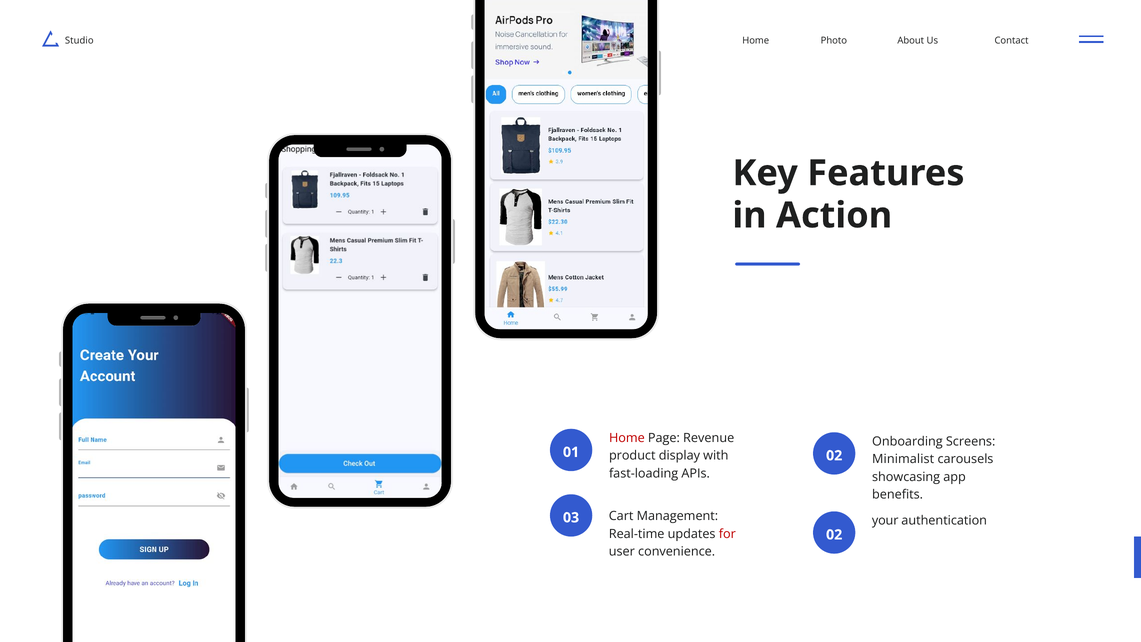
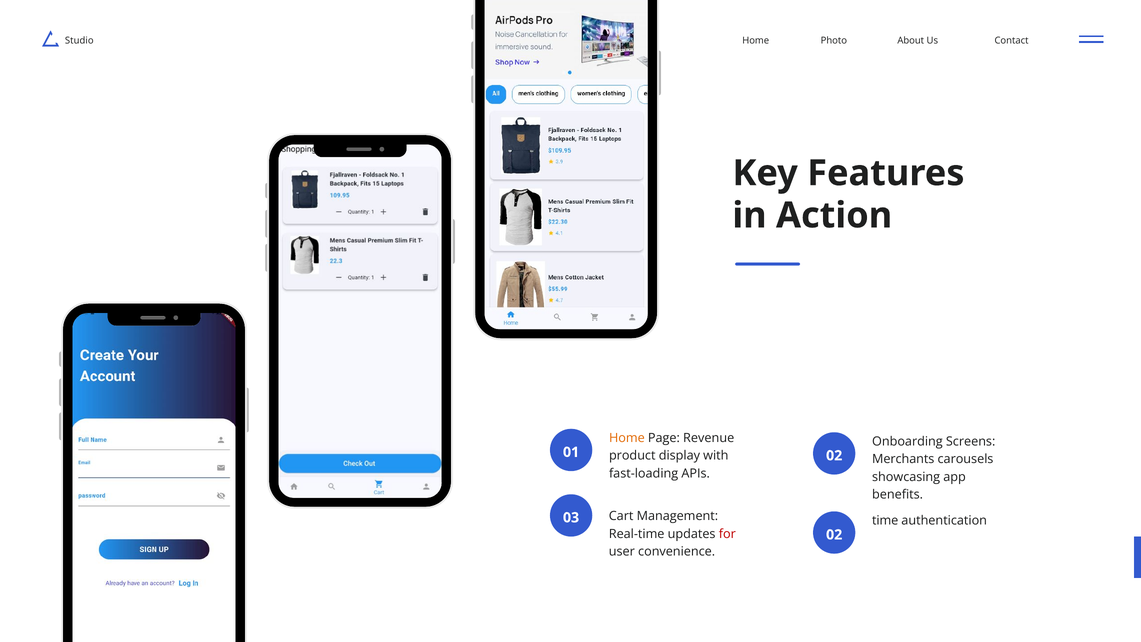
Home colour: red -> orange (627, 438)
Minimalist: Minimalist -> Merchants (903, 459)
your: your -> time (885, 520)
